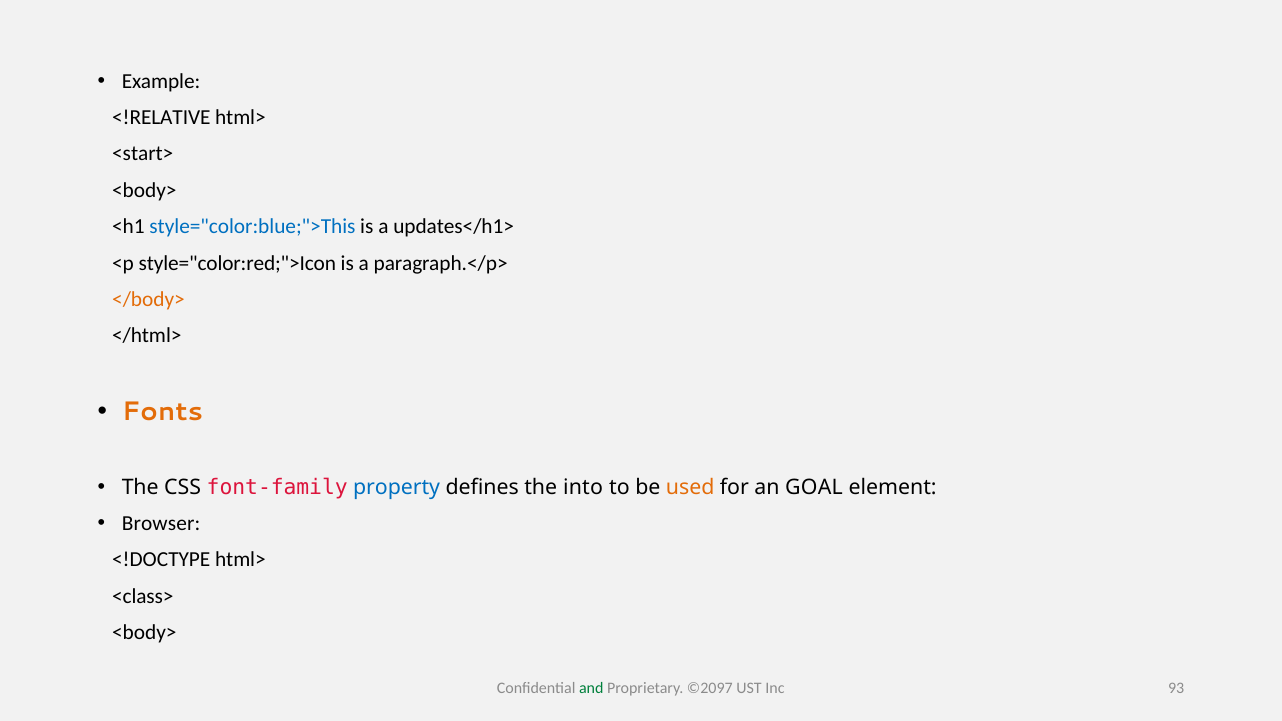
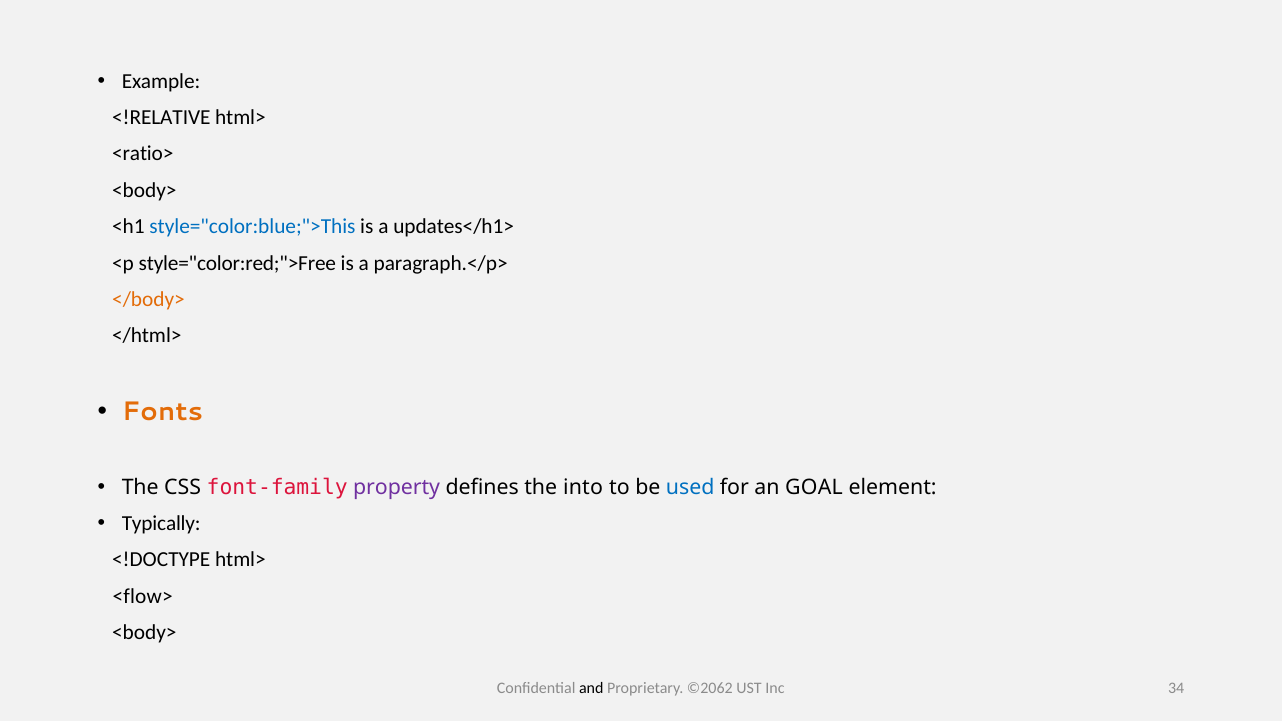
<start>: <start> -> <ratio> (143, 154)
style="color:red;">Icon: style="color:red;">Icon -> style="color:red;">Free (237, 263)
property colour: blue -> purple (397, 487)
used colour: orange -> blue (690, 487)
Browser: Browser -> Typically (161, 524)
<class>: <class> -> <flow> (143, 596)
and colour: green -> black (591, 689)
©2097: ©2097 -> ©2062 (710, 689)
93: 93 -> 34 (1176, 689)
